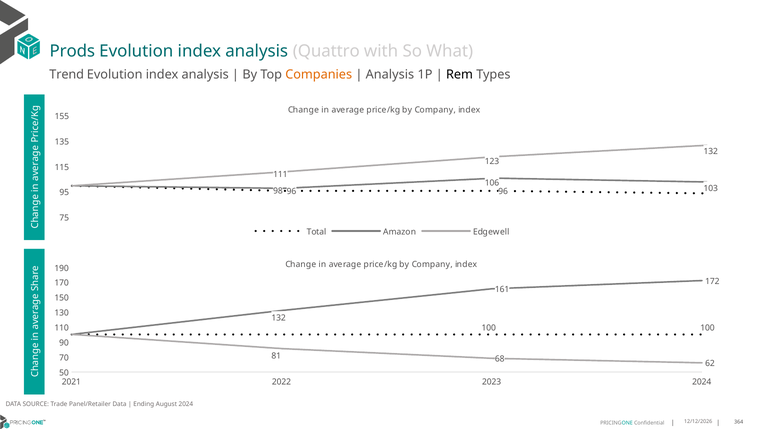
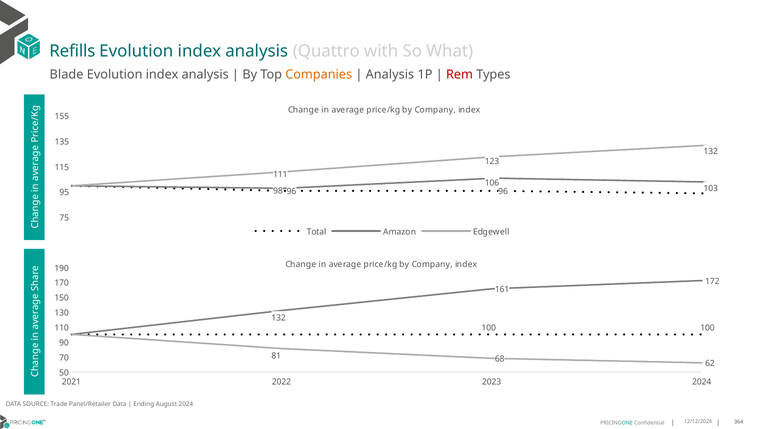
Prods: Prods -> Refills (72, 51)
Trend: Trend -> Blade (67, 74)
Rem colour: black -> red (460, 74)
